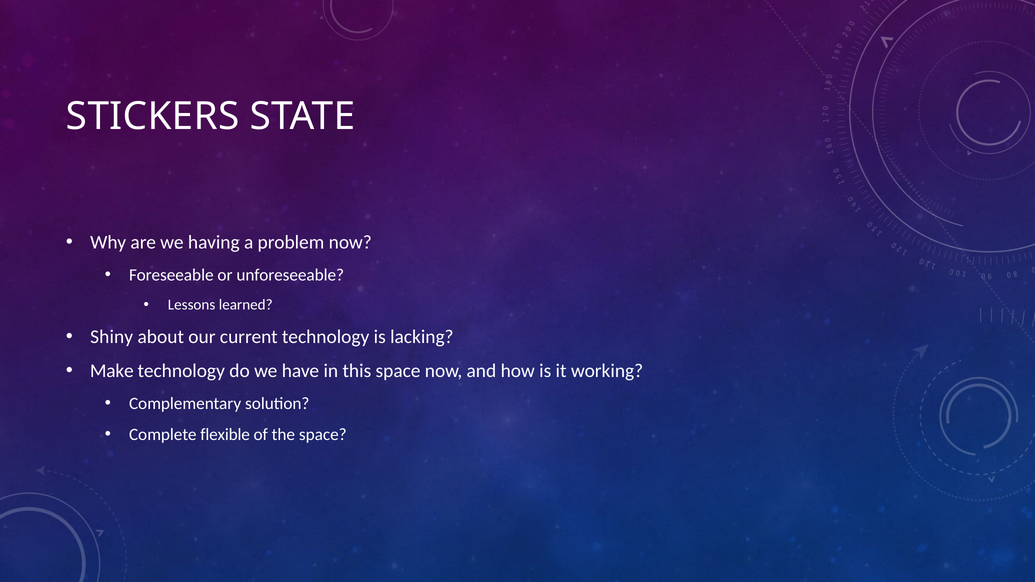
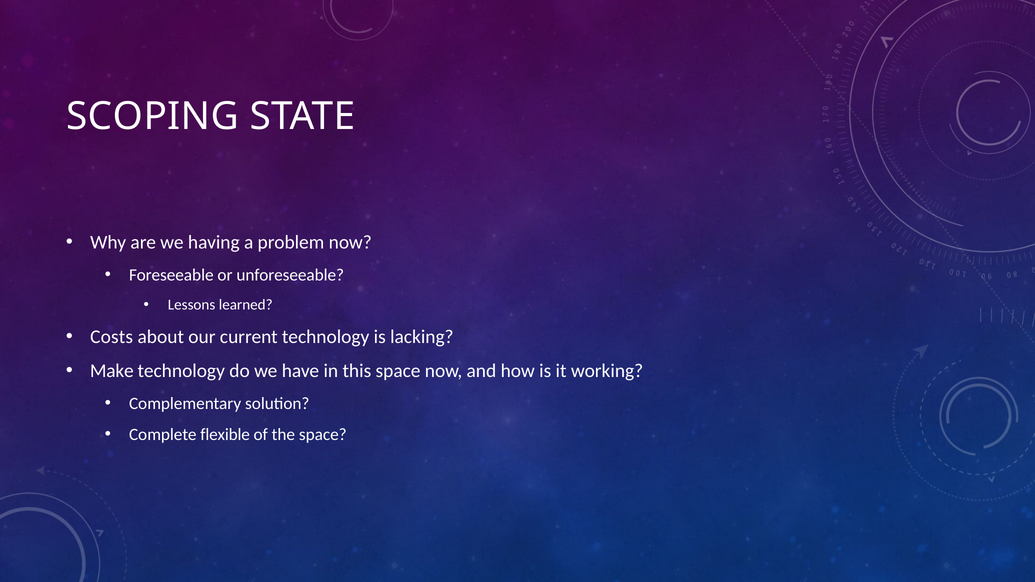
STICKERS: STICKERS -> SCOPING (153, 116)
Shiny: Shiny -> Costs (112, 337)
